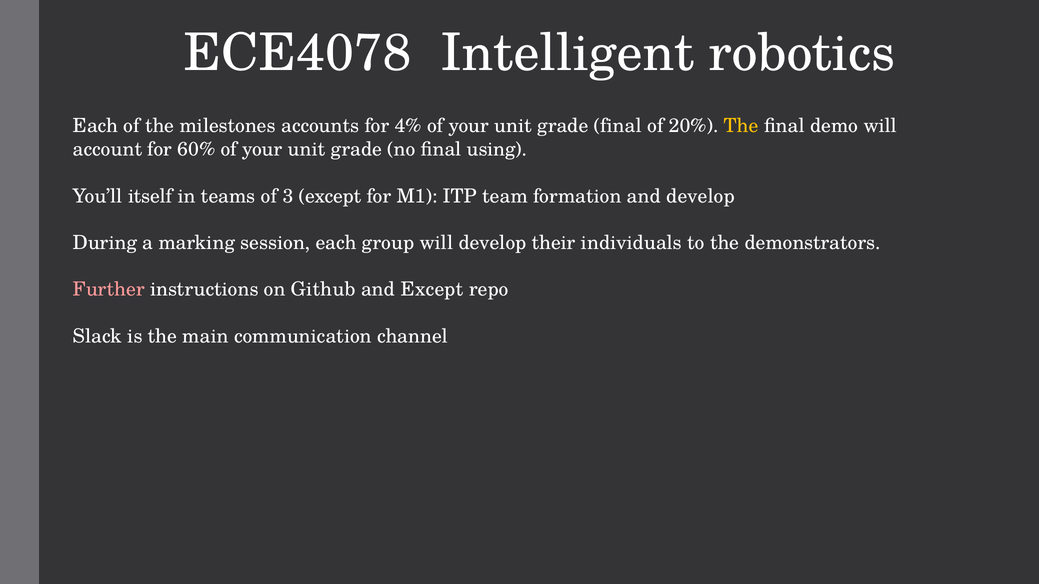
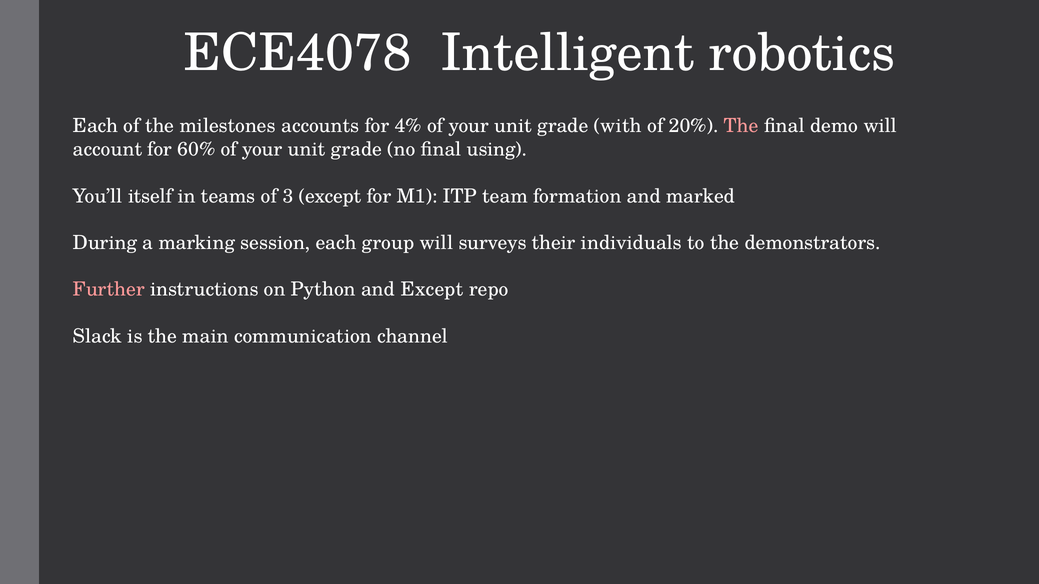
grade final: final -> with (618, 126)
The colour: yellow -> pink (741, 126)
and develop: develop -> marked (701, 196)
will develop: develop -> surveys (493, 243)
Github: Github -> Python (323, 290)
